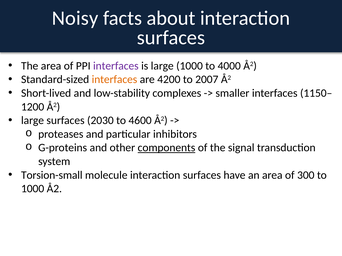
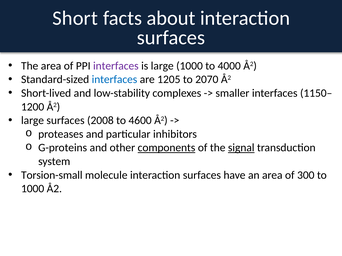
Noisy: Noisy -> Short (75, 18)
interfaces colour: orange -> blue (114, 80)
4200: 4200 -> 1205 (169, 80)
2007: 2007 -> 2070 (207, 80)
2030: 2030 -> 2008 (100, 121)
signal underline: none -> present (241, 148)
